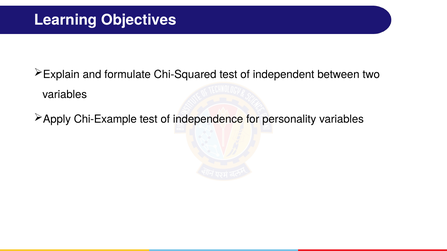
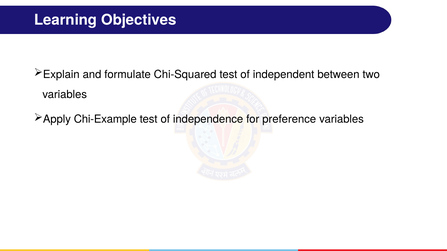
personality: personality -> preference (289, 119)
